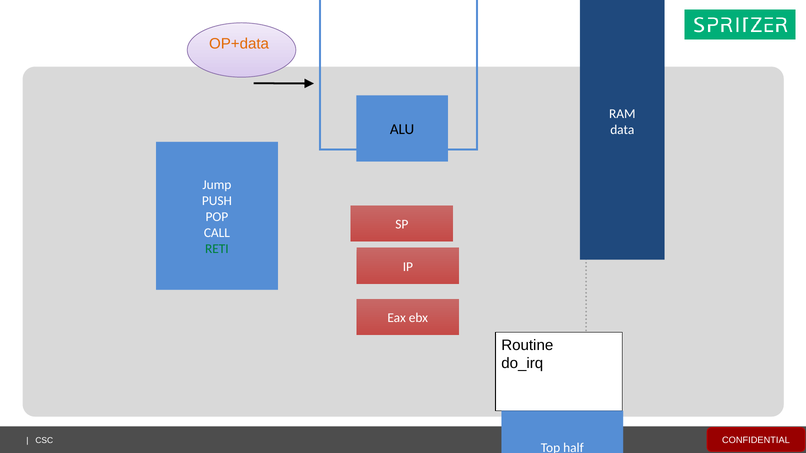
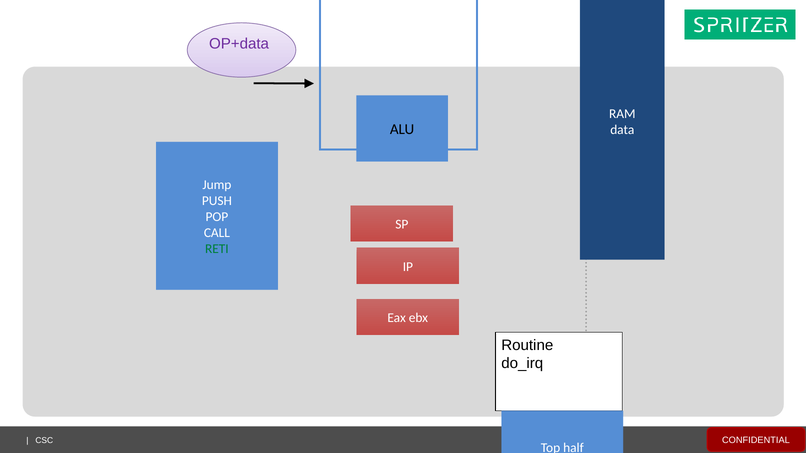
OP+data colour: orange -> purple (239, 44)
